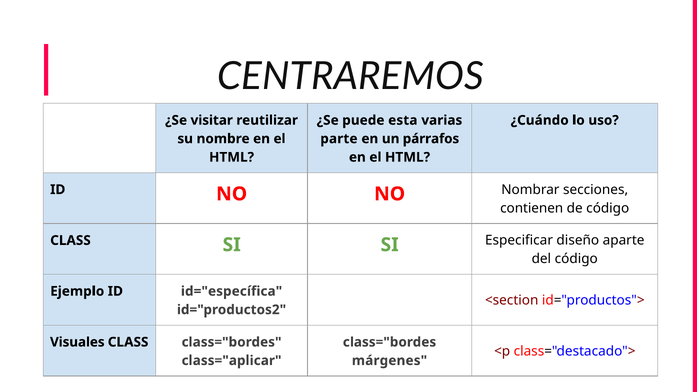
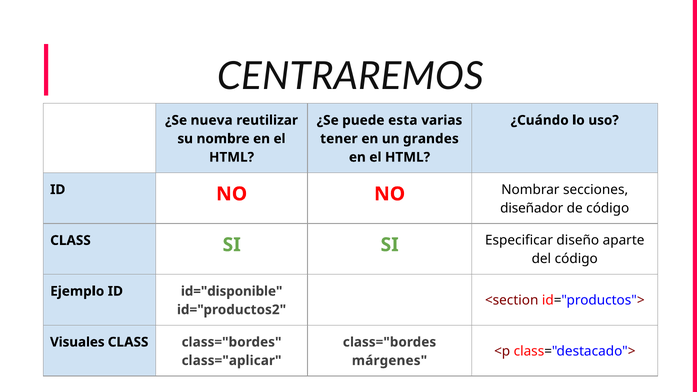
visitar: visitar -> nueva (212, 120)
parte: parte -> tener (339, 139)
párrafos: párrafos -> grandes (431, 139)
contienen: contienen -> diseñador (532, 208)
id="específica: id="específica -> id="disponible (232, 291)
